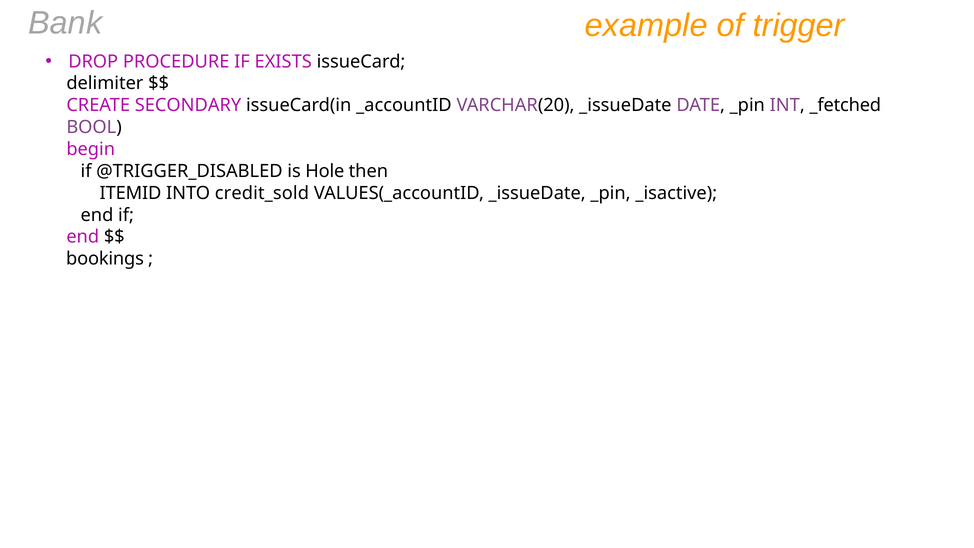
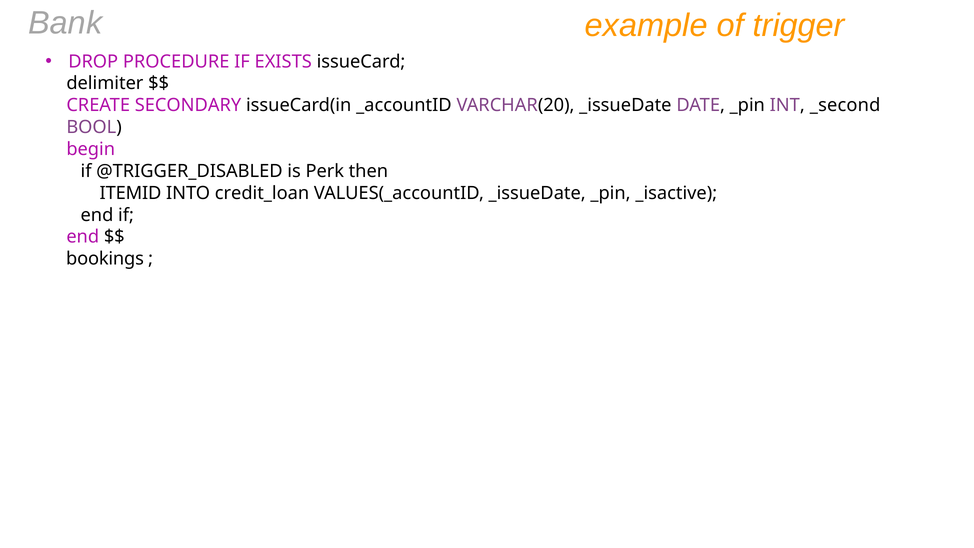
_fetched: _fetched -> _second (845, 105)
Hole: Hole -> Perk (325, 171)
credit_sold: credit_sold -> credit_loan (262, 193)
